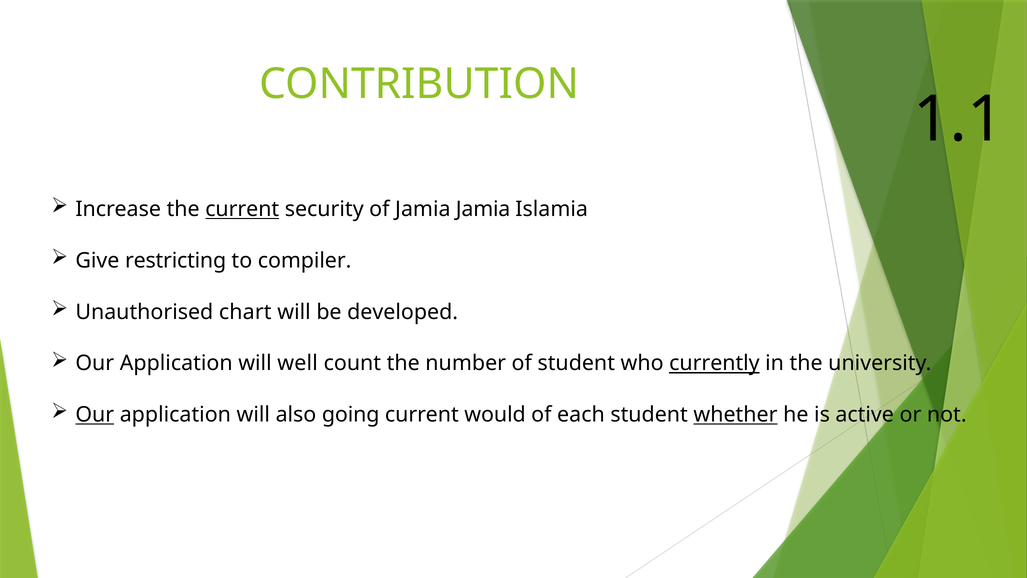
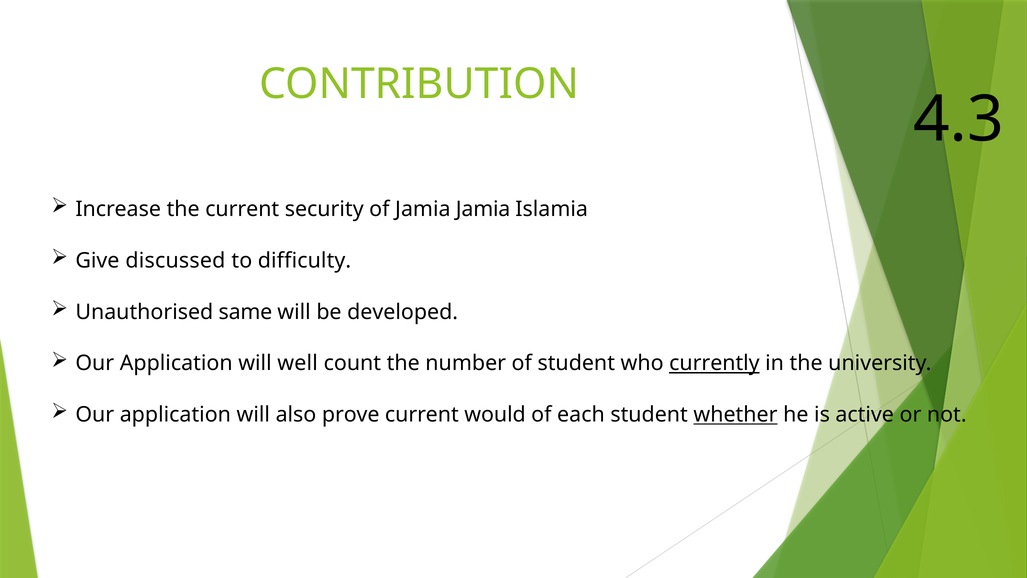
1.1: 1.1 -> 4.3 (958, 120)
current underline: present -> none (242, 209)
restricting: restricting -> discussed (175, 260)
compiler: compiler -> difficulty (305, 260)
chart: chart -> same (245, 312)
Our underline: present -> none (95, 415)
going: going -> prove (351, 415)
